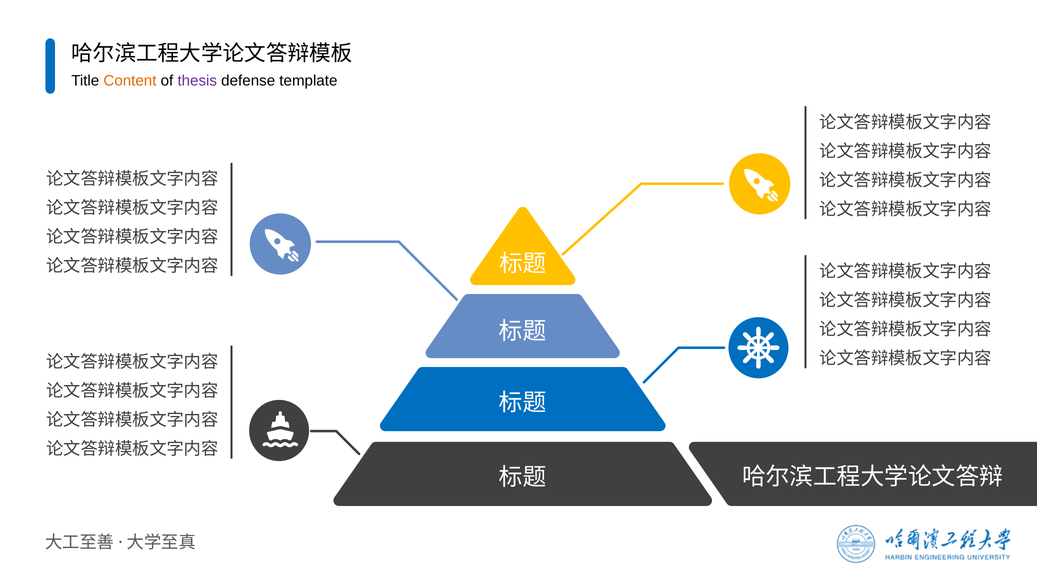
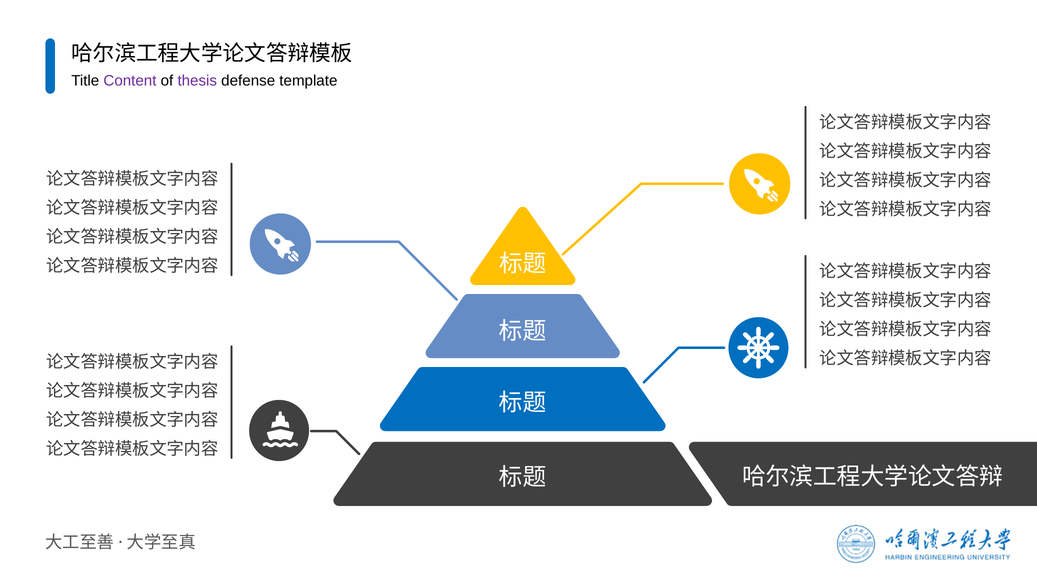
Content colour: orange -> purple (130, 81)
